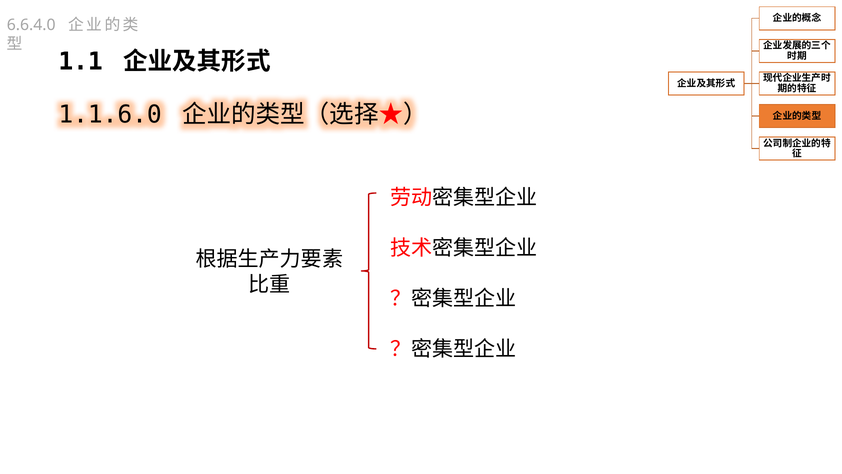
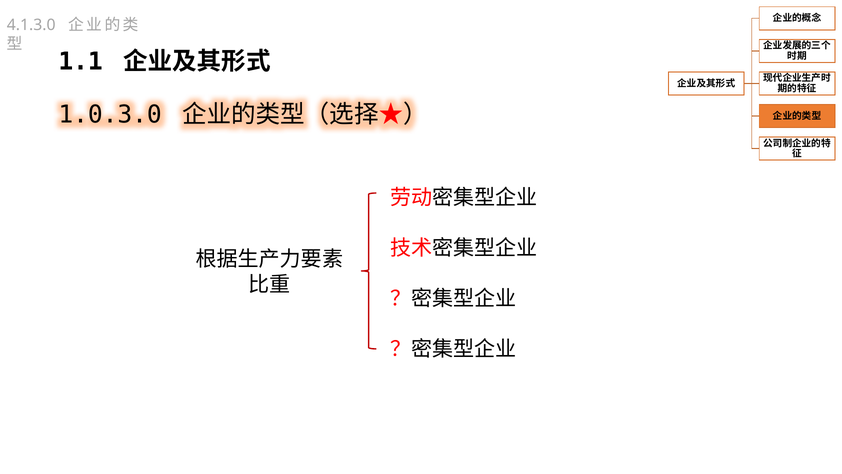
6.6.4.0: 6.6.4.0 -> 4.1.3.0 (31, 25)
1.1.6.0: 1.1.6.0 -> 1.0.3.0 (110, 115)
